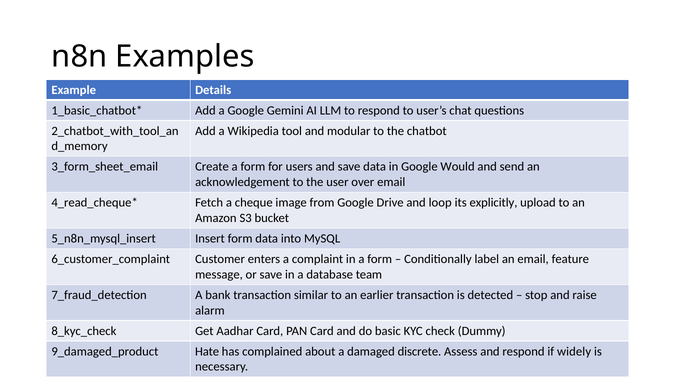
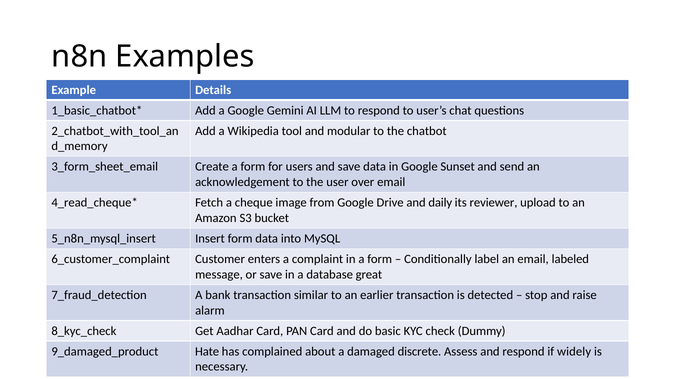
Would: Would -> Sunset (458, 167)
loop: loop -> daily (440, 203)
explicitly: explicitly -> reviewer (494, 203)
feature: feature -> labeled (570, 260)
team: team -> great (369, 275)
